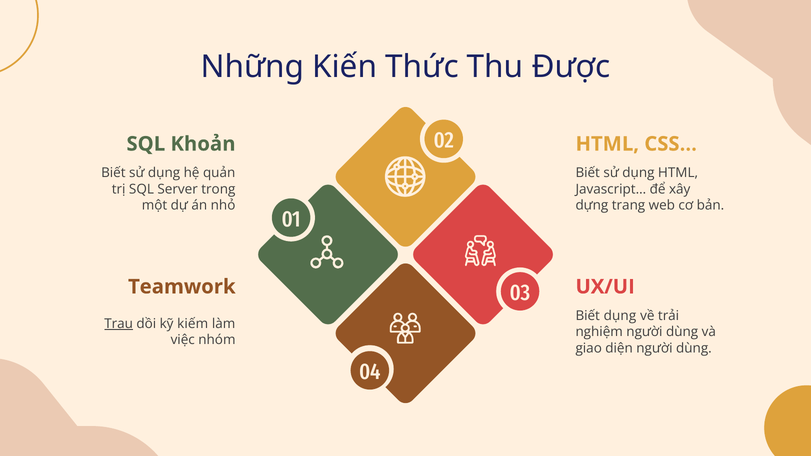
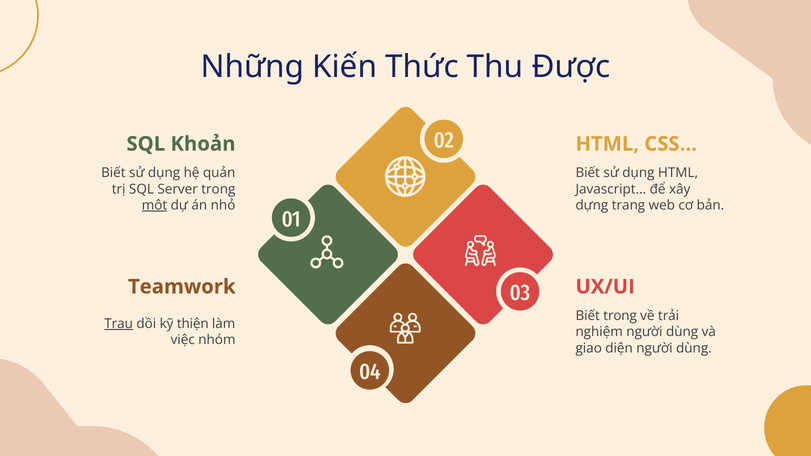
một underline: none -> present (155, 205)
Biết dụng: dụng -> trong (620, 316)
kiếm: kiếm -> thiện (193, 324)
